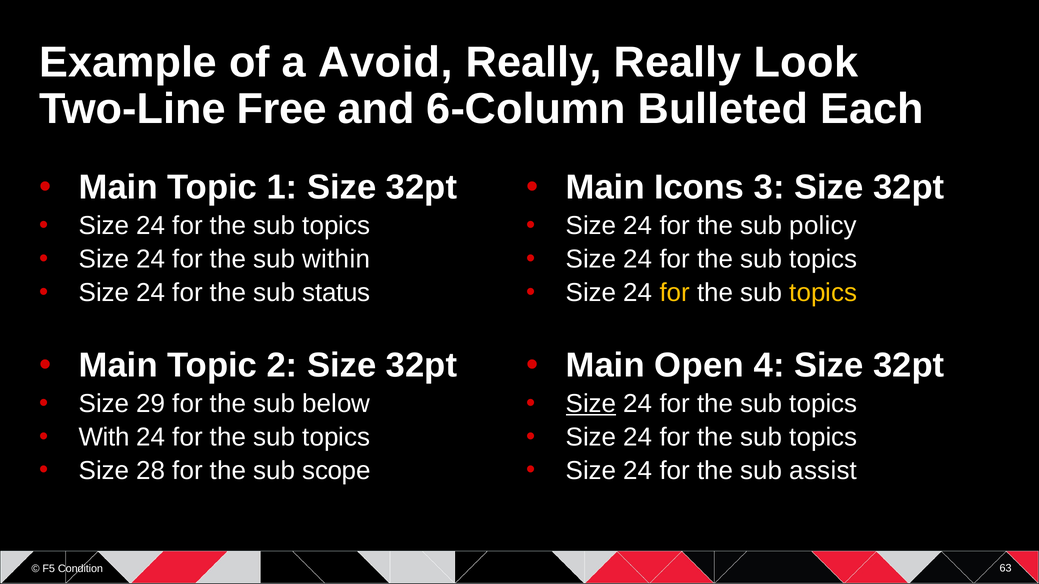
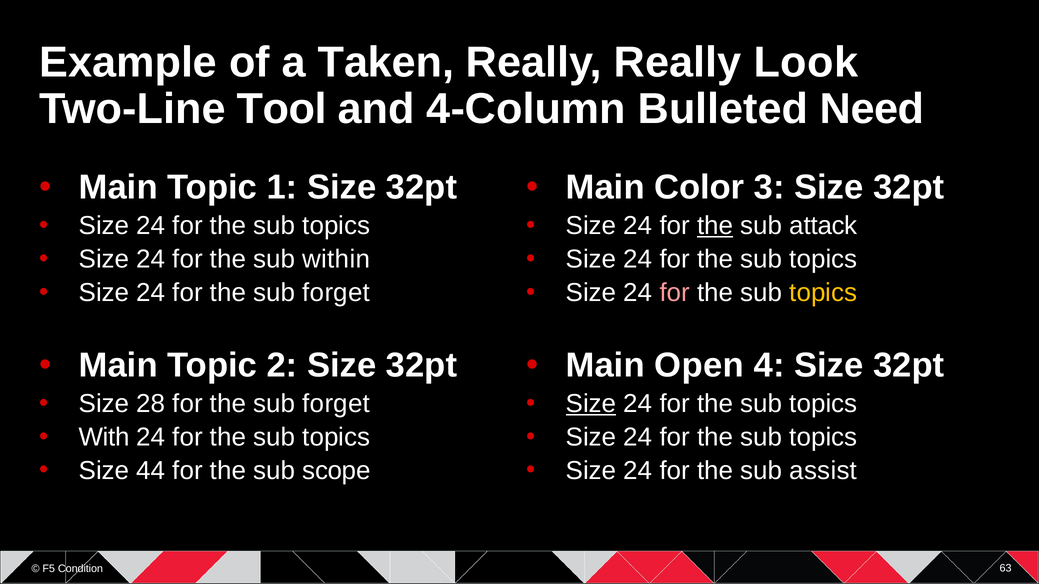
Avoid: Avoid -> Taken (386, 62)
Free: Free -> Tool (282, 109)
6-Column: 6-Column -> 4-Column (526, 109)
Each: Each -> Need (872, 109)
Icons: Icons -> Color (699, 188)
the underline: none -> present (715, 226)
policy: policy -> attack (823, 226)
status: status -> forget (336, 293)
for colour: yellow -> pink (675, 293)
29: 29 -> 28 (151, 404)
below: below -> forget (336, 404)
28: 28 -> 44 (151, 471)
